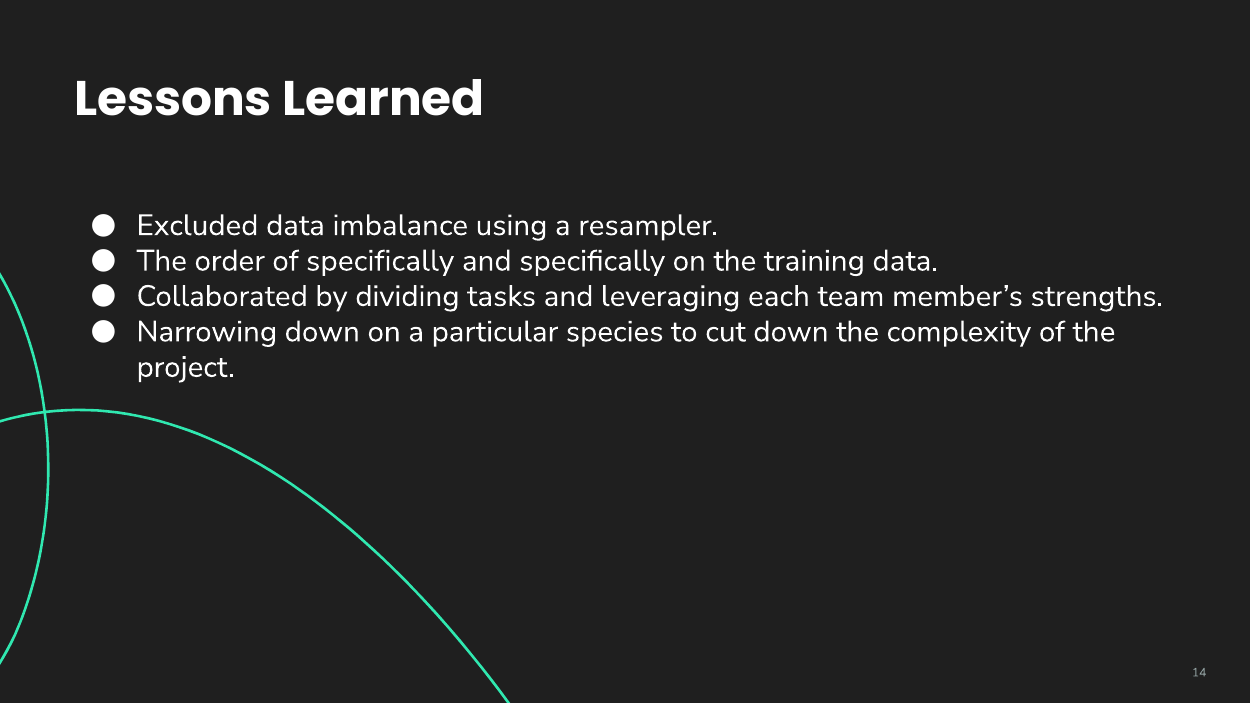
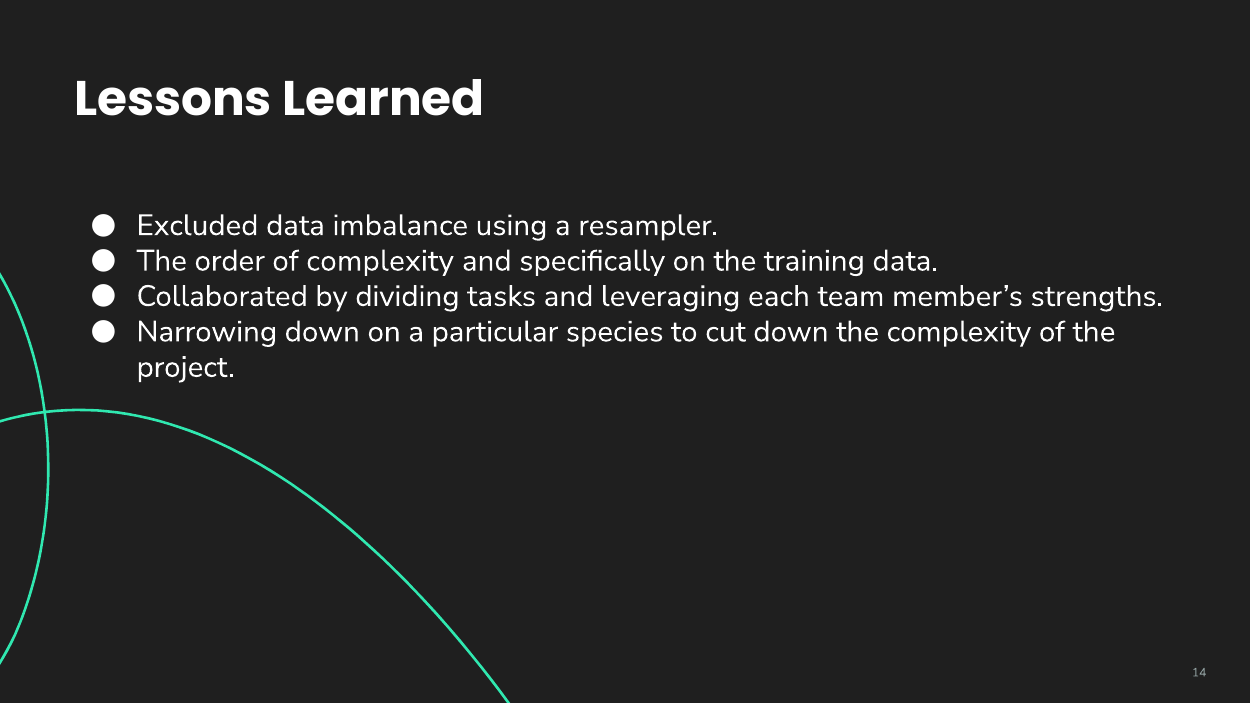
of specifically: specifically -> complexity (380, 261)
